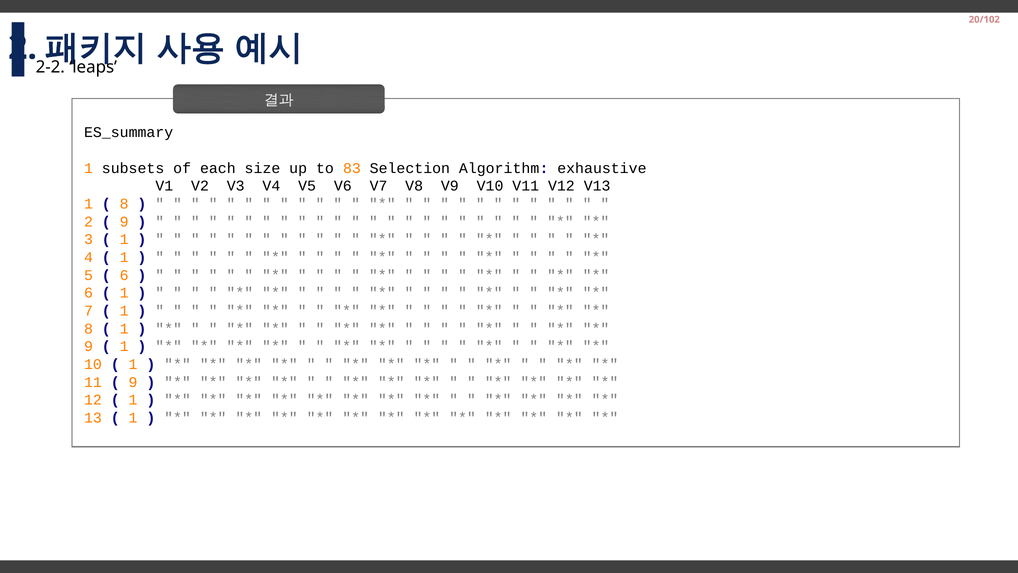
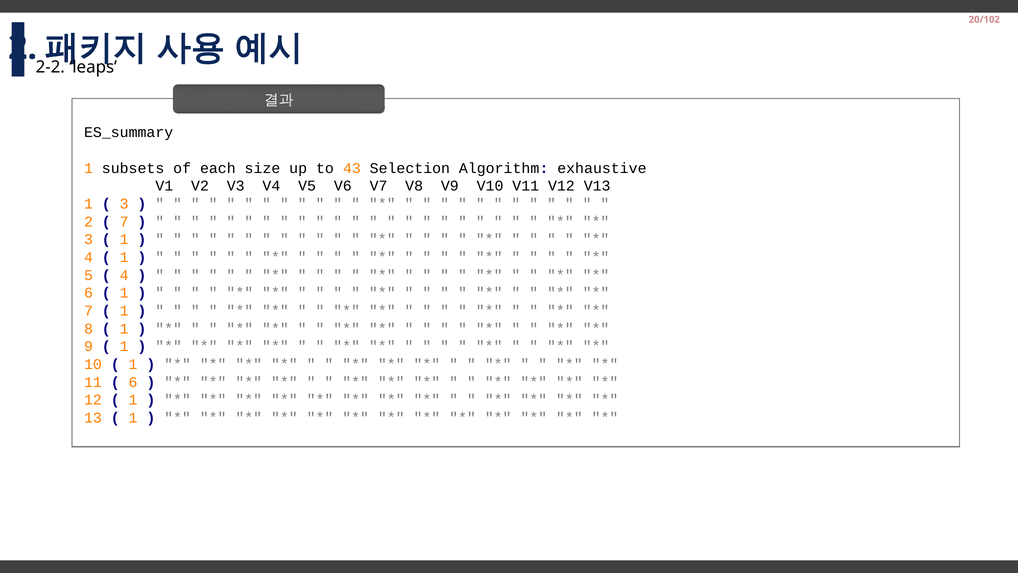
83: 83 -> 43 (352, 168)
8: 8 -> 3 (124, 204)
9: 9 -> 7 (124, 222)
6: 6 -> 4 (124, 275)
9: 9 -> 6 (133, 382)
